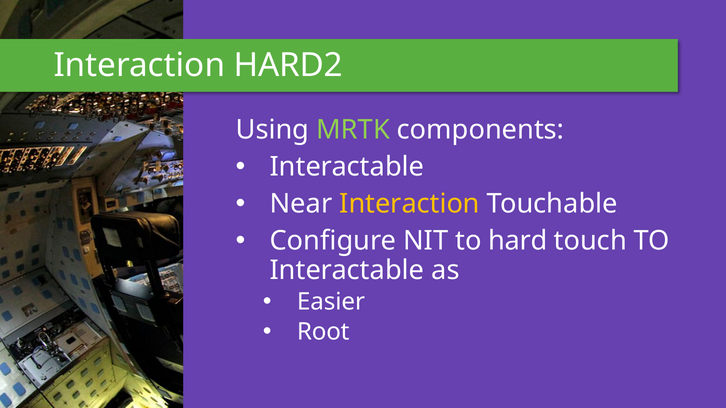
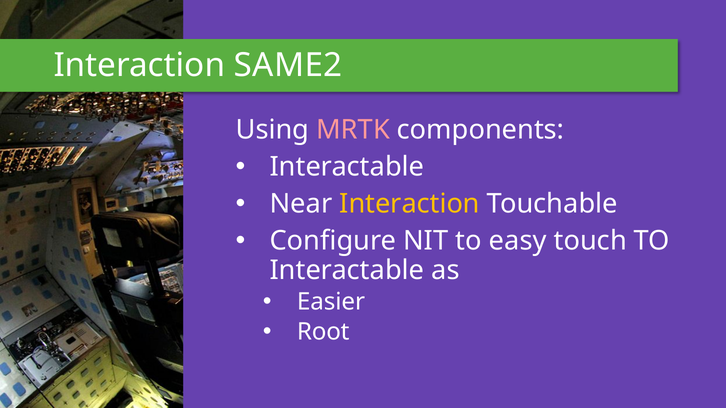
HARD2: HARD2 -> SAME2 (288, 65)
MRTK colour: light green -> pink (353, 130)
hard: hard -> easy (518, 241)
